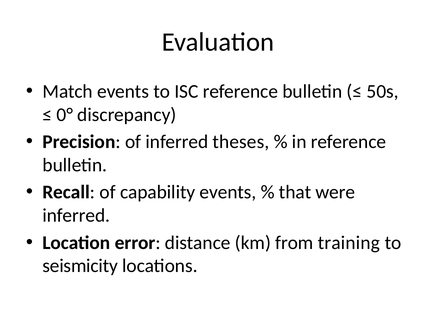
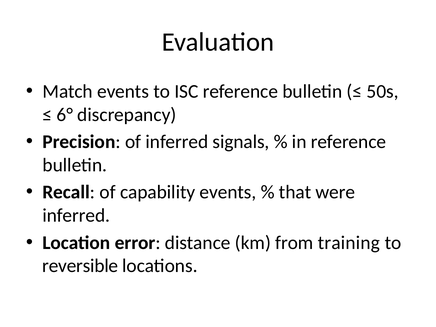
0°: 0° -> 6° (65, 115)
theses: theses -> signals (241, 142)
seismicity: seismicity -> reversible (80, 266)
